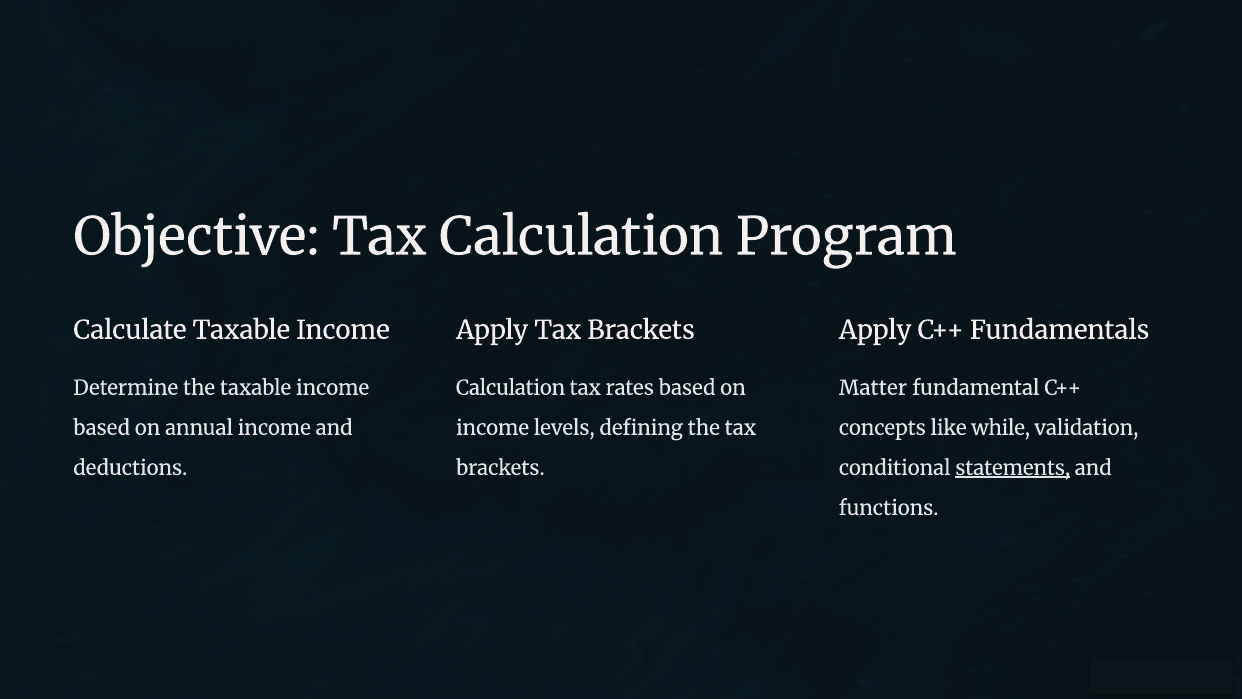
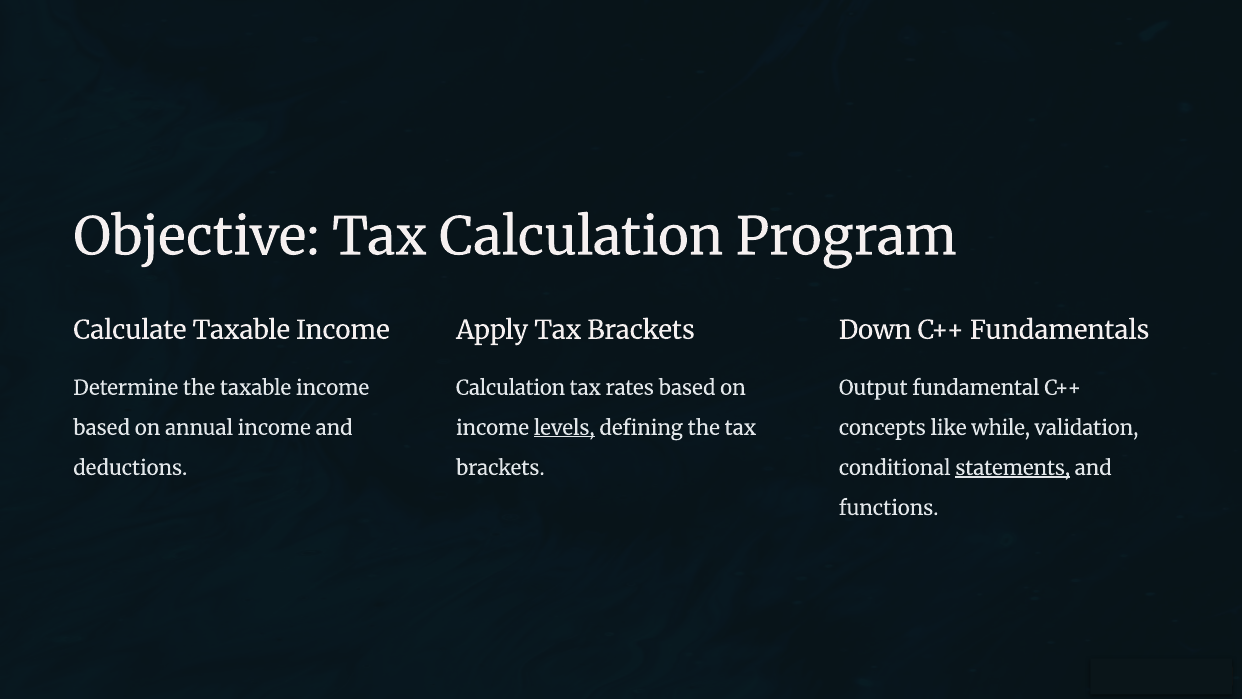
Apply: Apply -> Down (875, 330)
Matter: Matter -> Output (873, 388)
levels underline: none -> present (564, 428)
